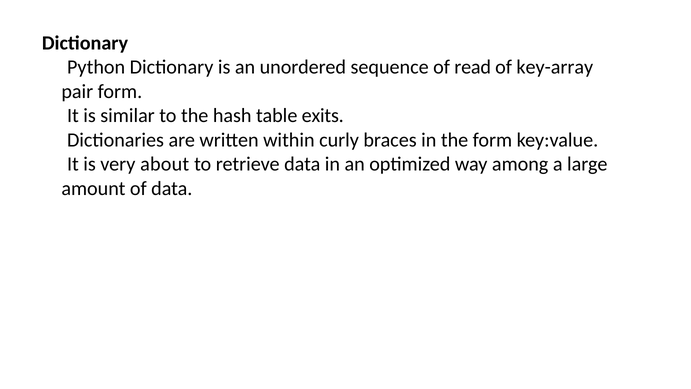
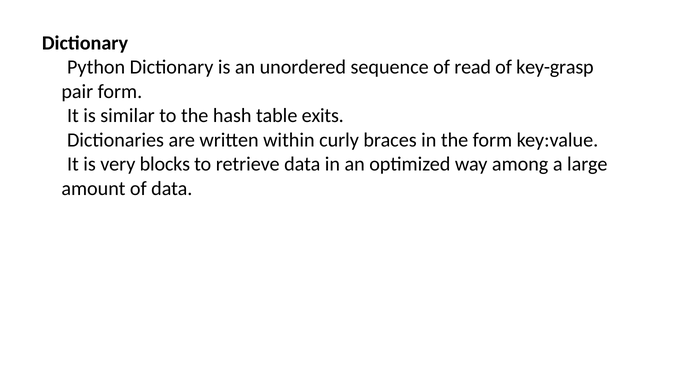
key-array: key-array -> key-grasp (555, 67)
about: about -> blocks (165, 164)
